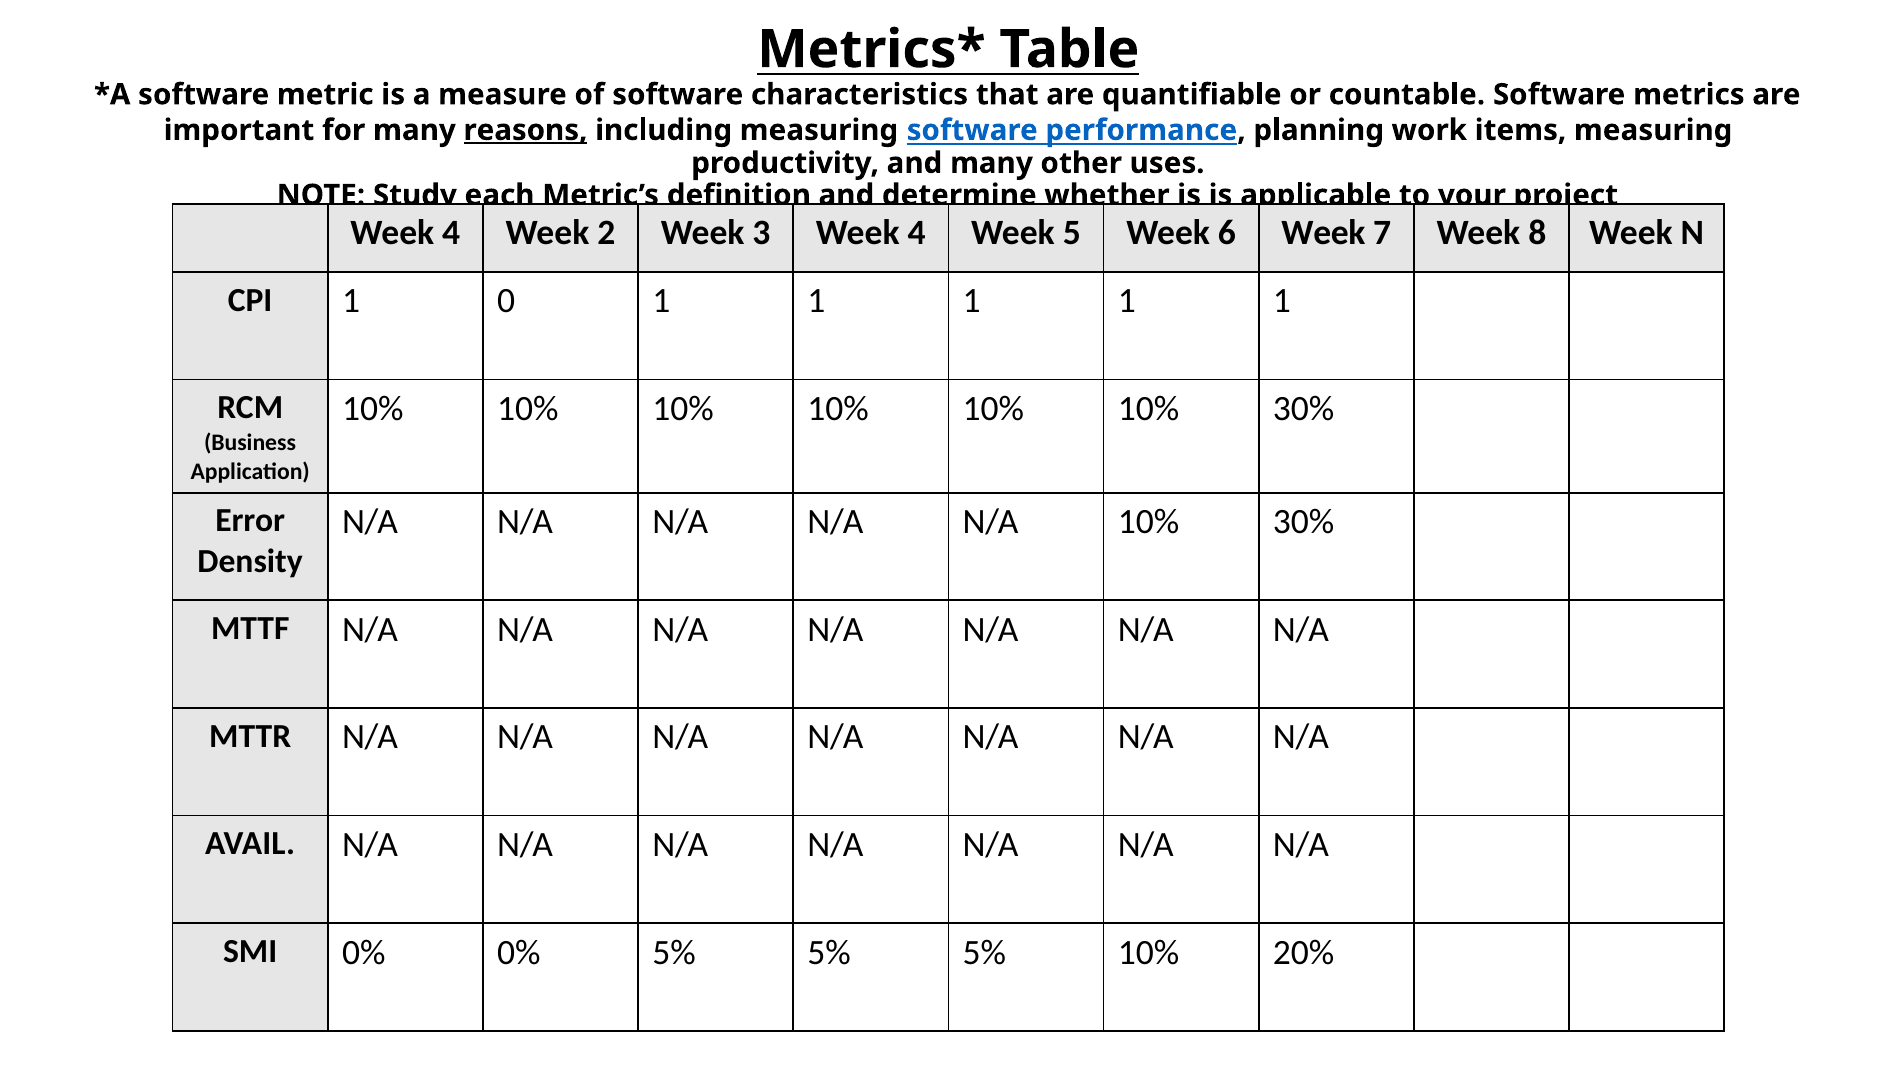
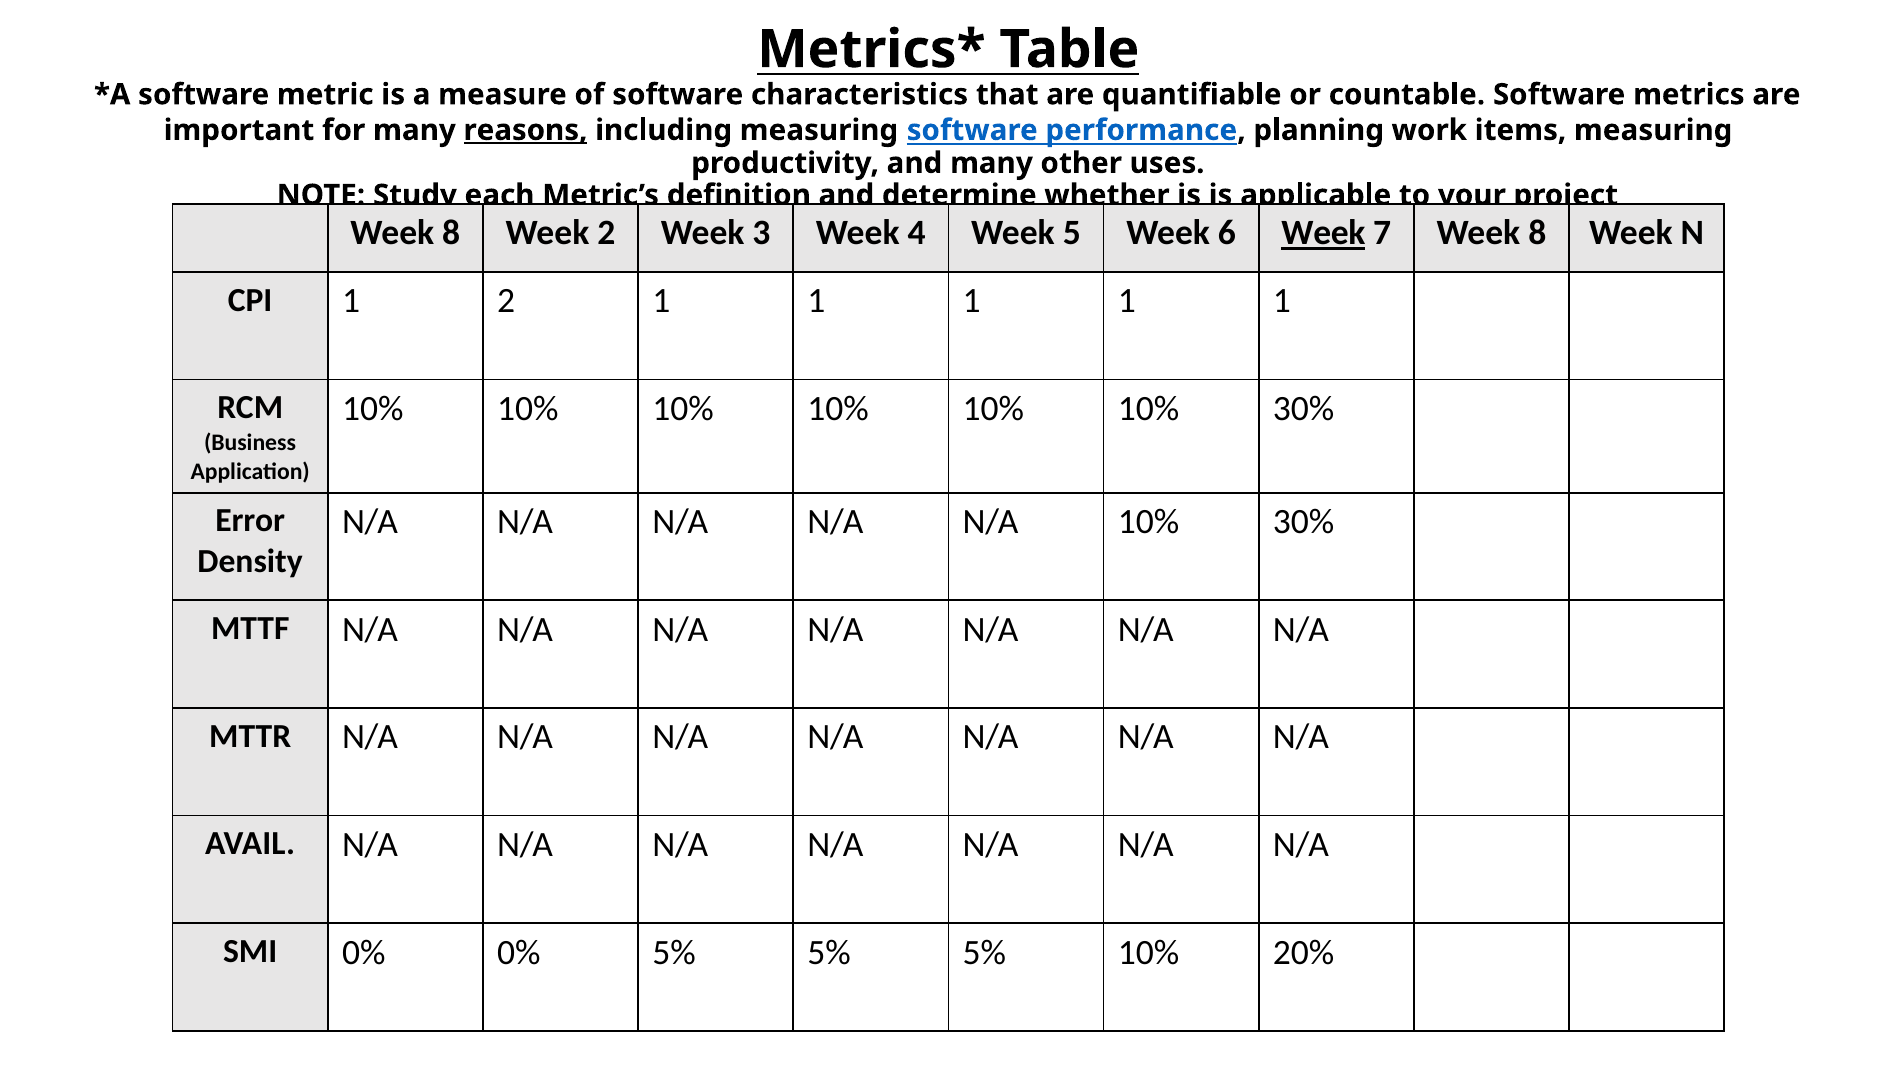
4: 4 -> 8 (451, 233)
Week underline: none -> present (1323, 233)
1 0: 0 -> 2 (506, 301)
